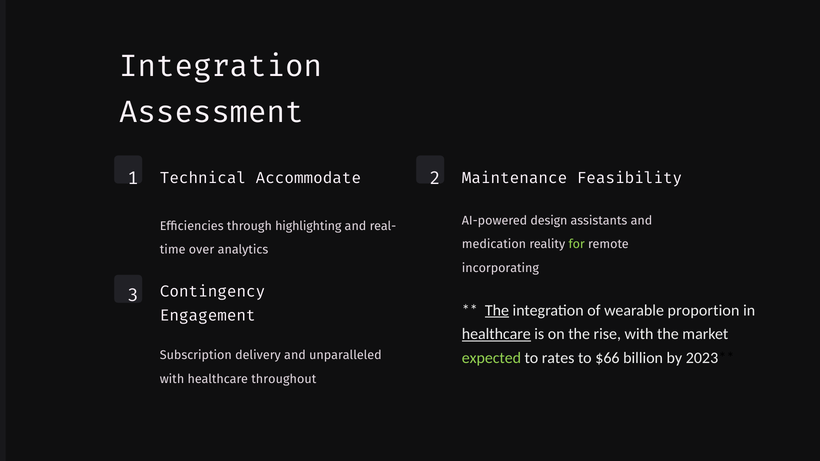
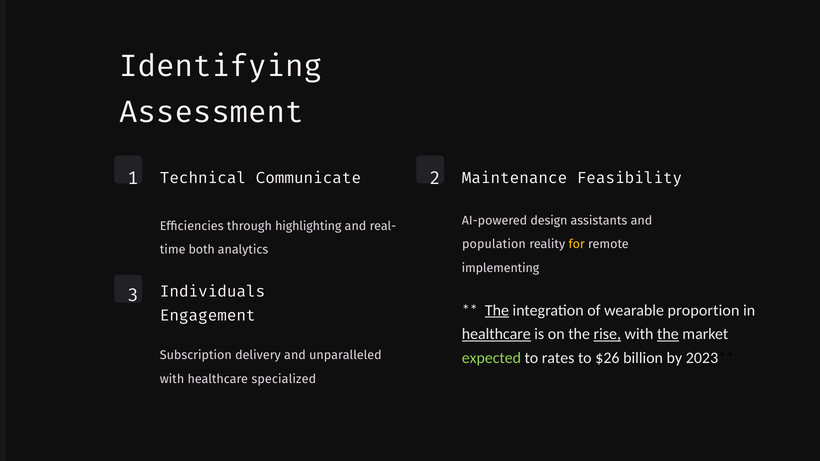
Integration: Integration -> Identifying (221, 66)
Accommodate: Accommodate -> Communicate (308, 178)
medication: medication -> population (494, 244)
for colour: light green -> yellow (577, 244)
over: over -> both (202, 250)
incorporating: incorporating -> implementing (500, 268)
Contingency: Contingency -> Individuals (213, 292)
rise underline: none -> present (607, 334)
the underline: none -> present (668, 334)
$66: $66 -> $26 (607, 358)
throughout: throughout -> specialized (284, 379)
